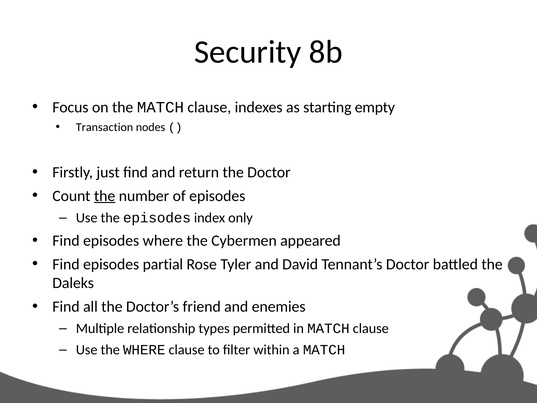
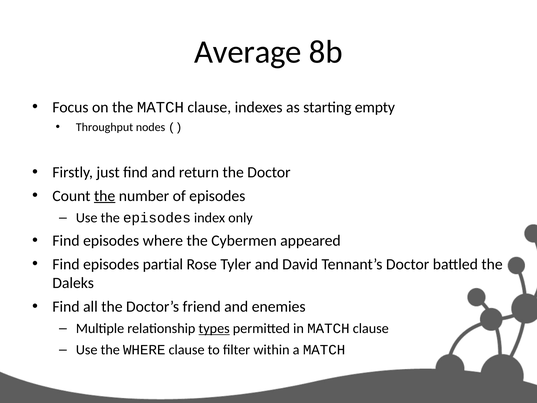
Security: Security -> Average (248, 52)
Transaction: Transaction -> Throughput (105, 127)
types underline: none -> present (214, 328)
